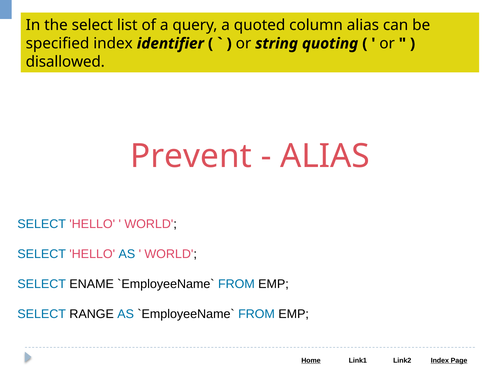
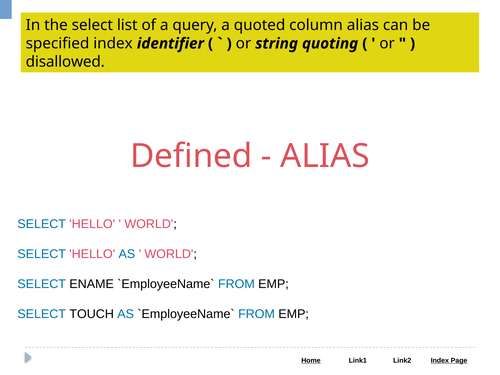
Prevent: Prevent -> Defined (191, 156)
RANGE: RANGE -> TOUCH (92, 314)
